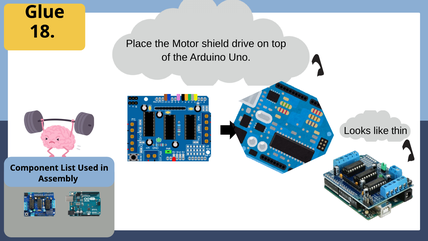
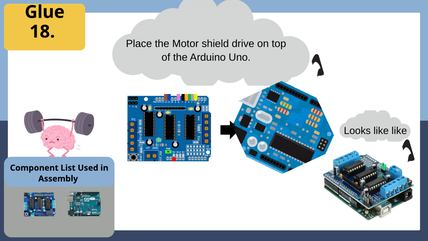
like thin: thin -> like (399, 131)
